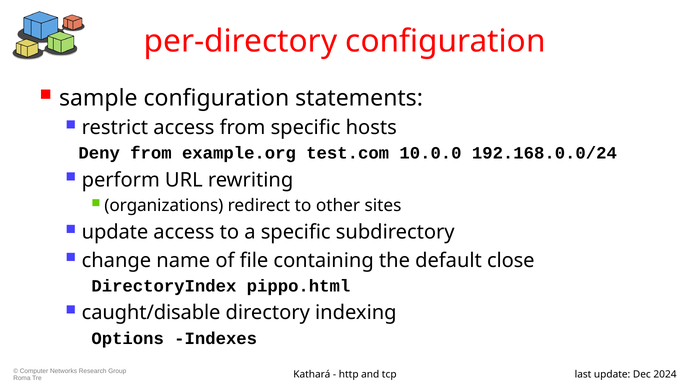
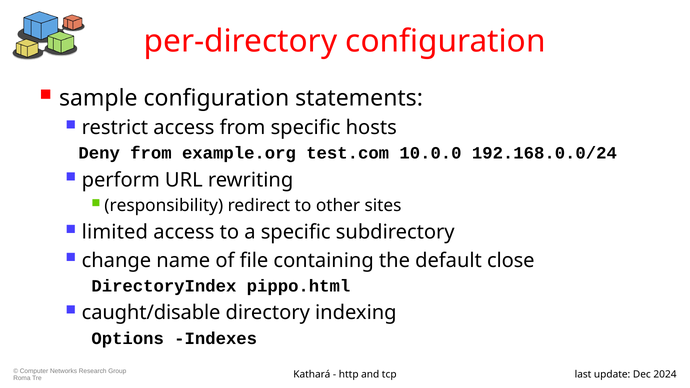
organizations: organizations -> responsibility (164, 206)
update: update -> limited (115, 232)
